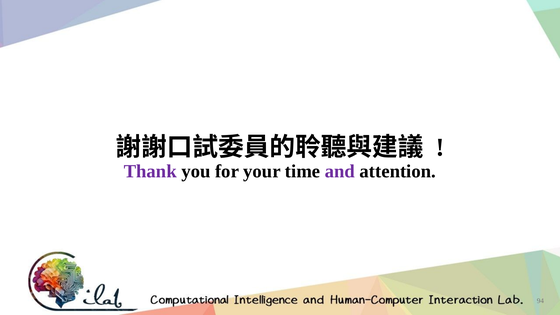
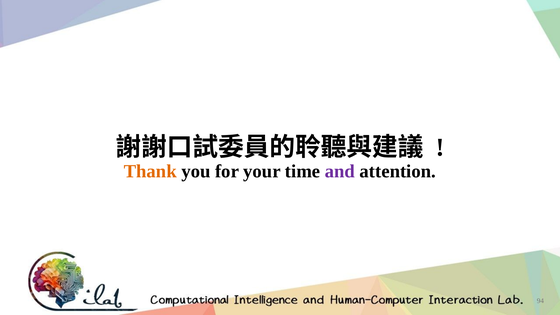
Thank colour: purple -> orange (150, 171)
